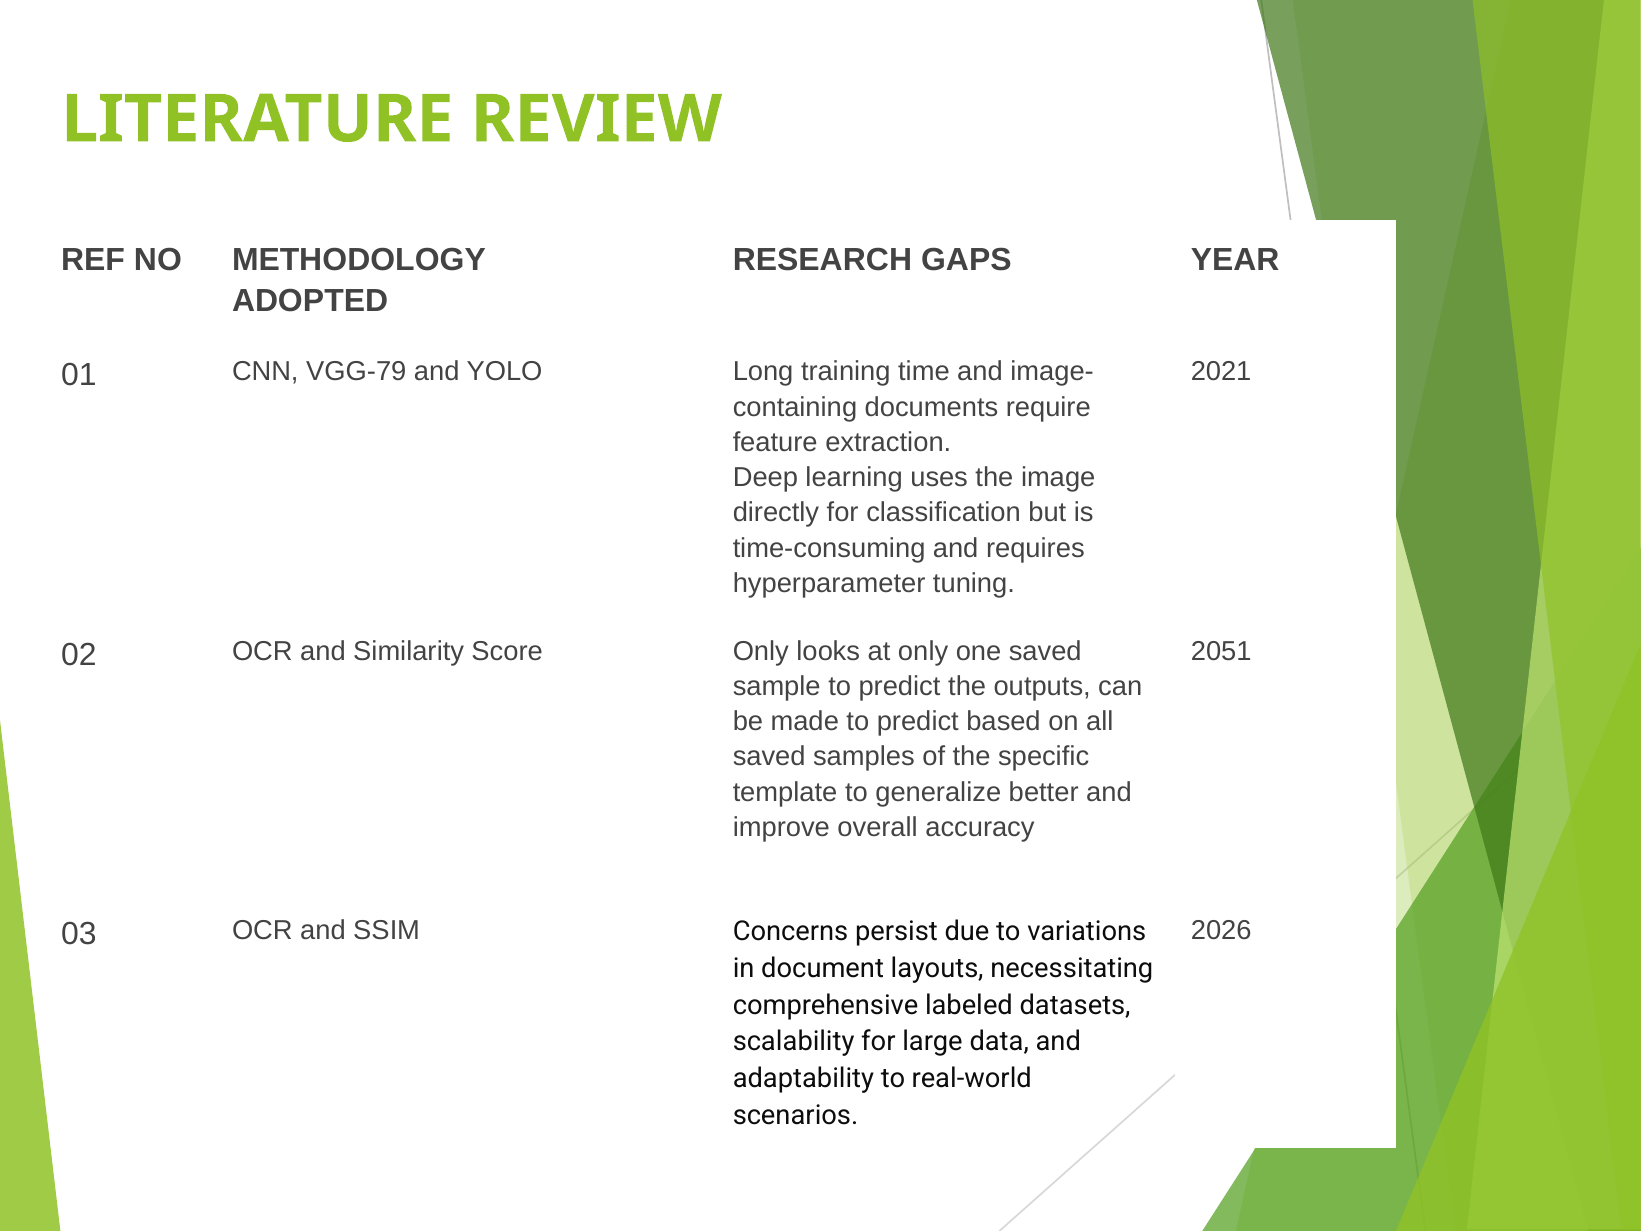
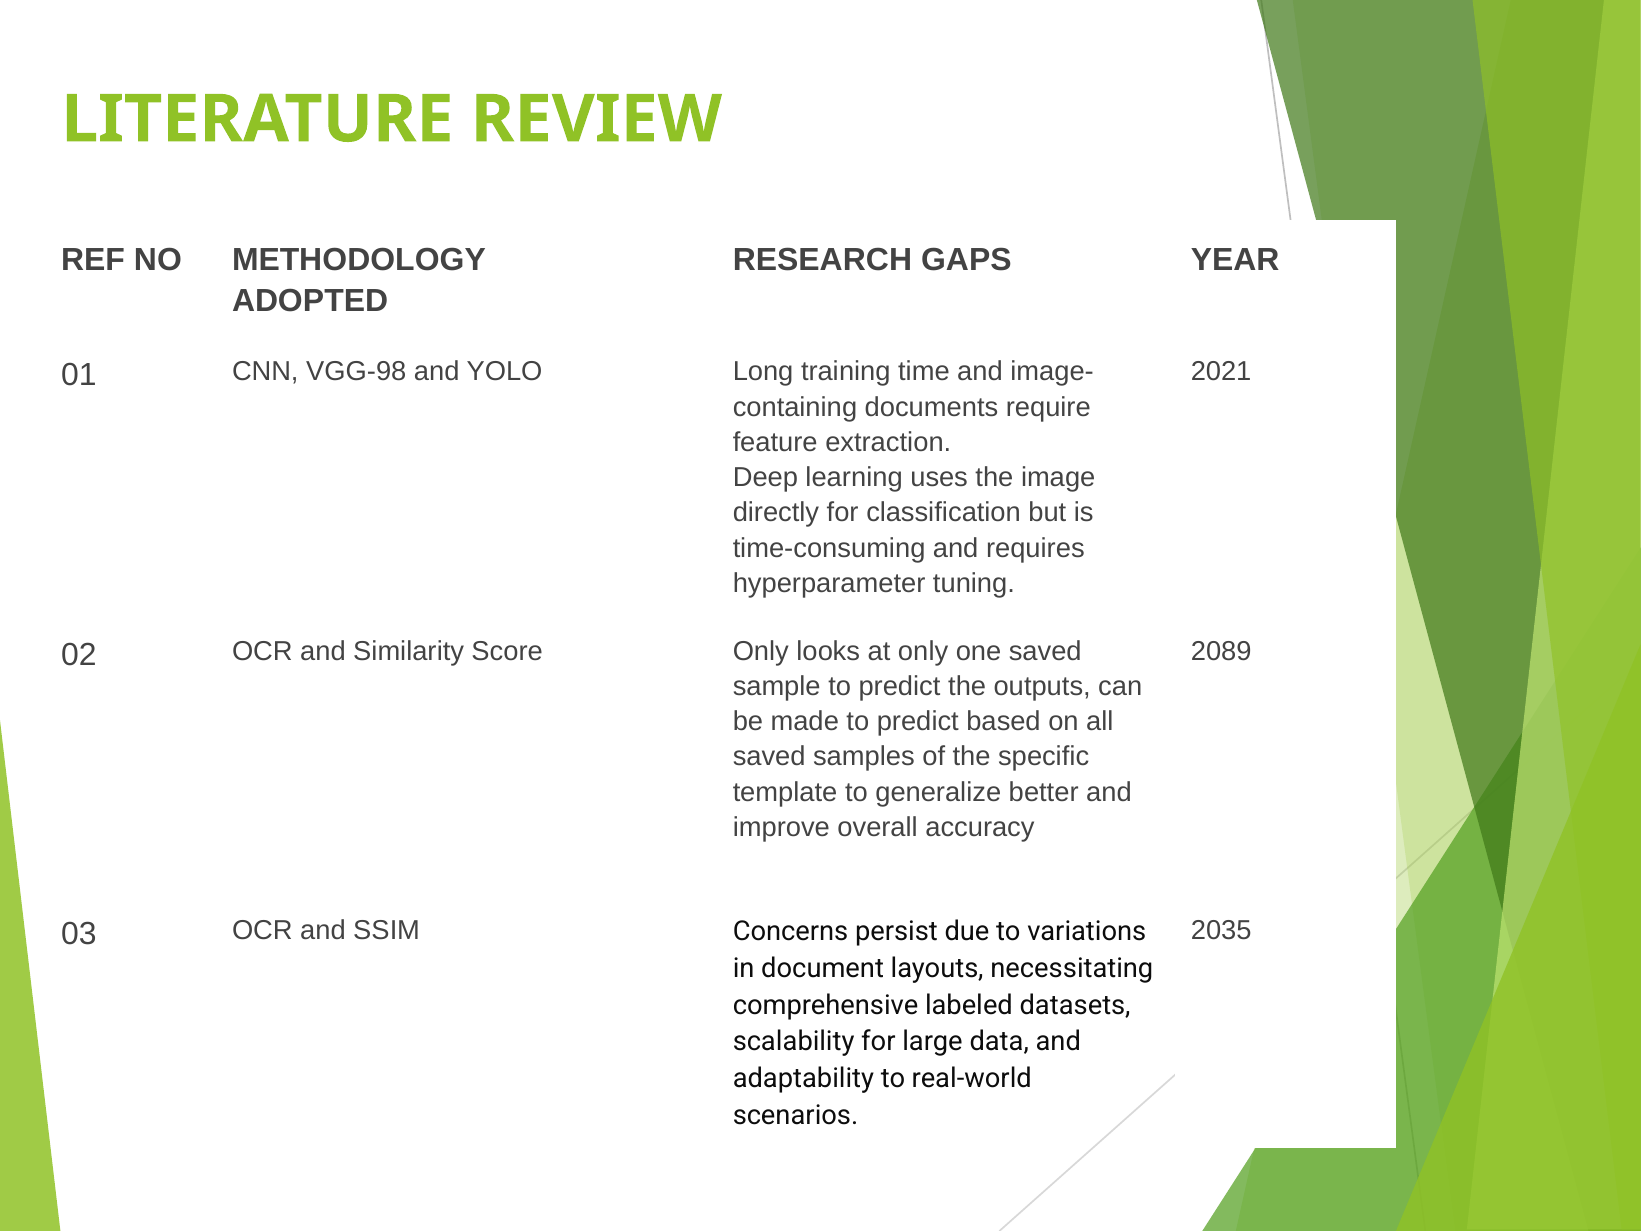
VGG-79: VGG-79 -> VGG-98 (356, 372)
2051: 2051 -> 2089 (1221, 651)
2026: 2026 -> 2035 (1221, 930)
